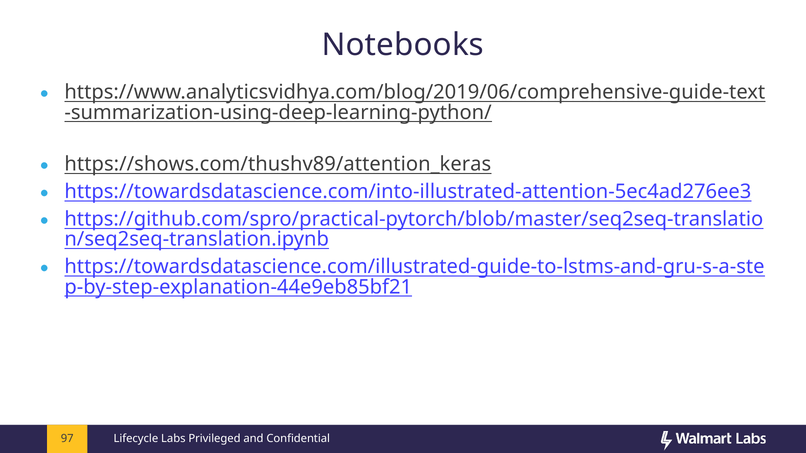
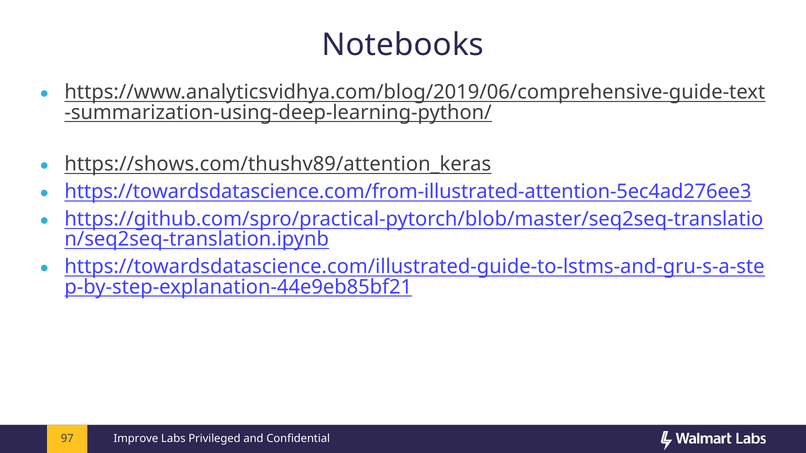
https://towardsdatascience.com/into-illustrated-attention-5ec4ad276ee3: https://towardsdatascience.com/into-illustrated-attention-5ec4ad276ee3 -> https://towardsdatascience.com/from-illustrated-attention-5ec4ad276ee3 (408, 192)
Lifecycle: Lifecycle -> Improve (136, 439)
